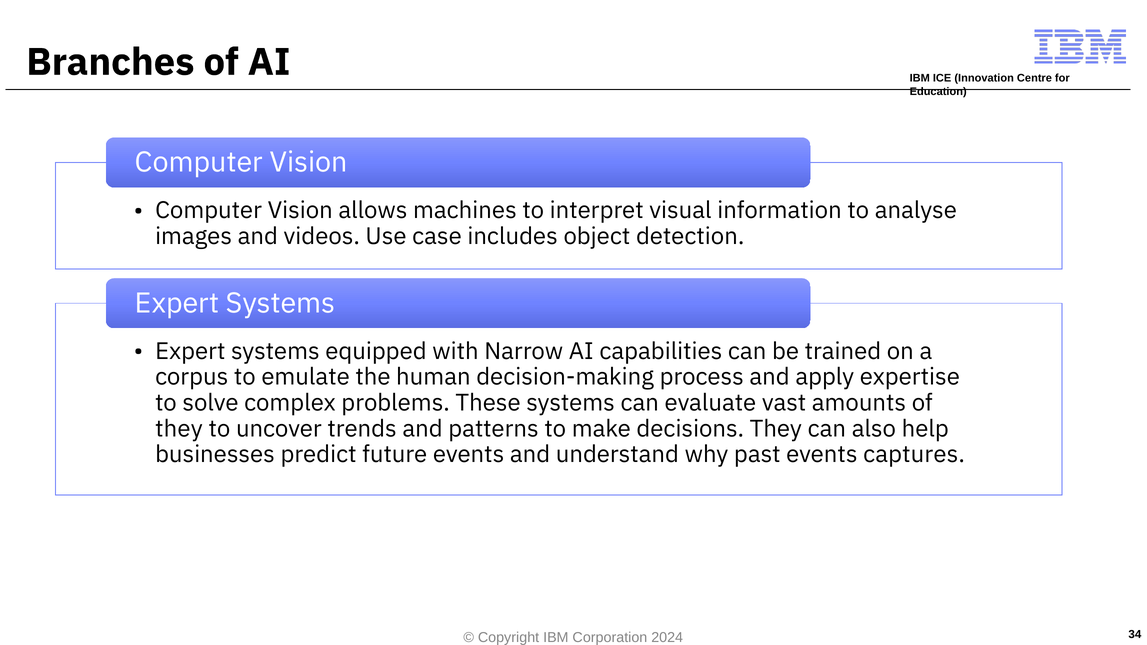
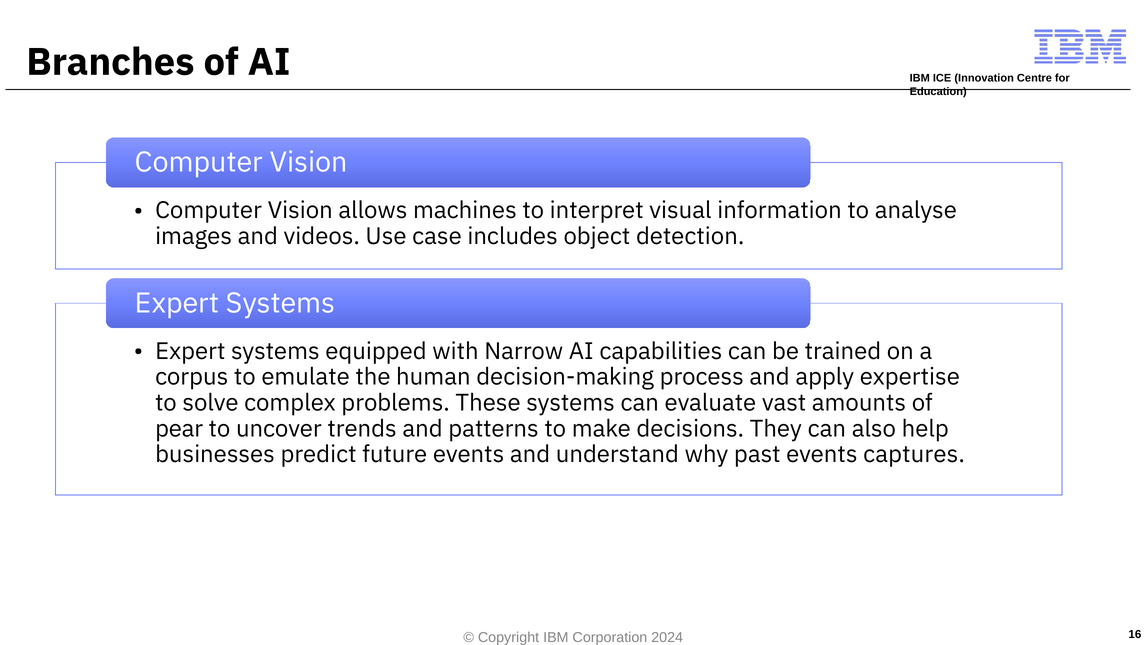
they: they -> pear (179, 429)
34: 34 -> 16 (1135, 635)
